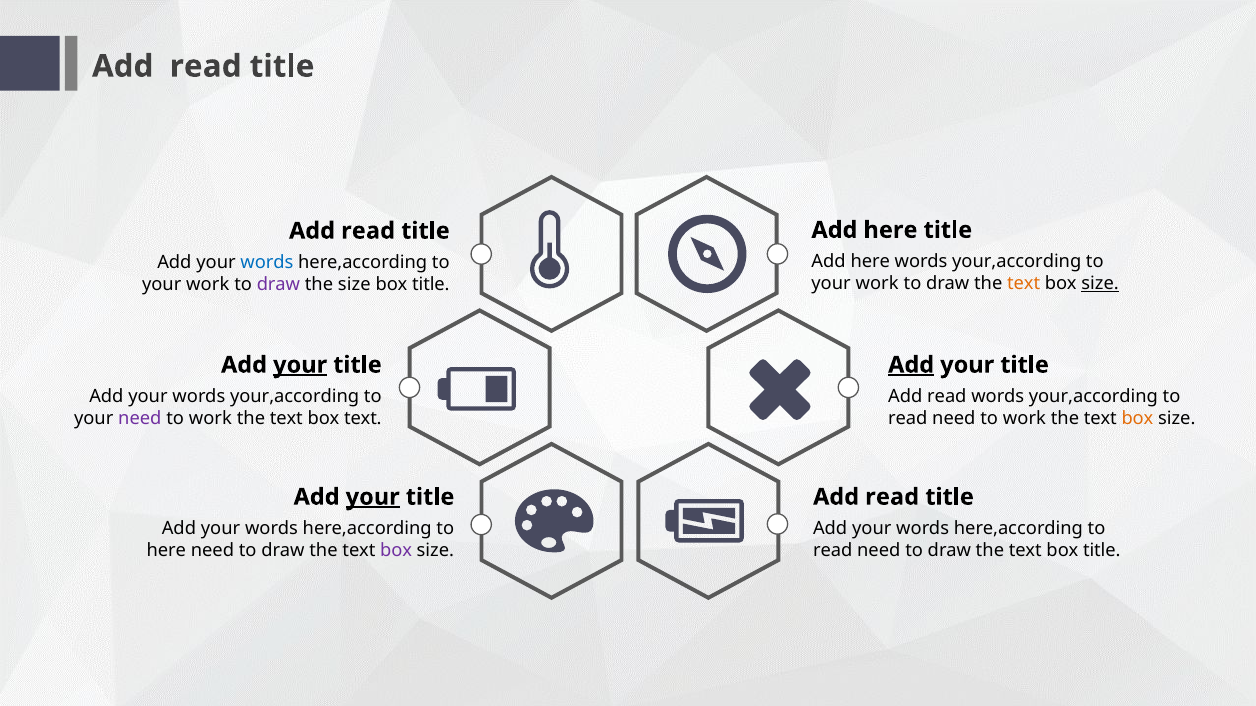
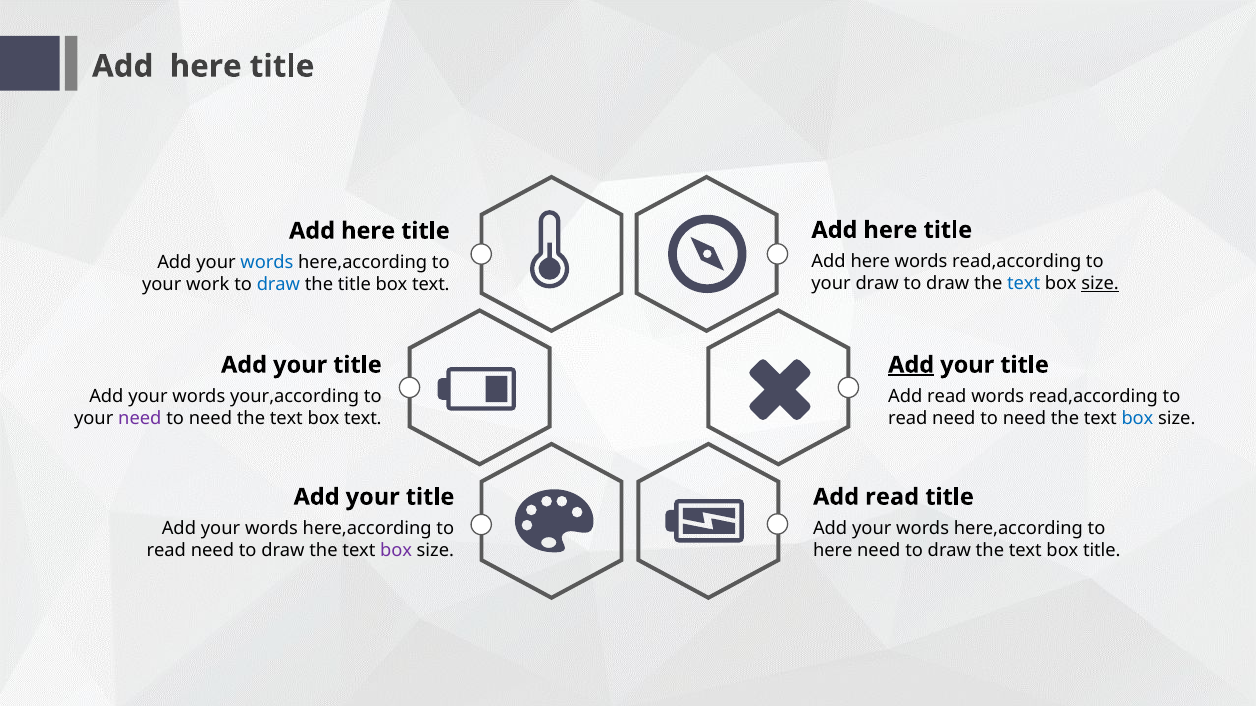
read: read -> here (206, 66)
read: read -> here (368, 231)
your,according: your,according -> read,according (1017, 262)
work: work -> draw (877, 284)
text colour: orange -> blue (1024, 284)
draw colour: purple -> blue (278, 284)
the size: size -> title (354, 284)
title: title -> text (431, 284)
your underline: present -> none (300, 365)
your,according: your,according -> read,according (1093, 396)
work: work -> need (210, 418)
work: work -> need (1024, 418)
box colour: orange -> blue (1137, 418)
your underline: present -> none (373, 497)
here: here -> read (166, 551)
read: read -> here (833, 551)
